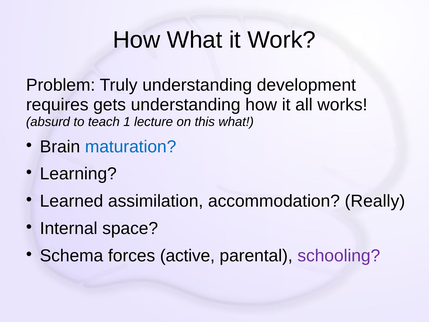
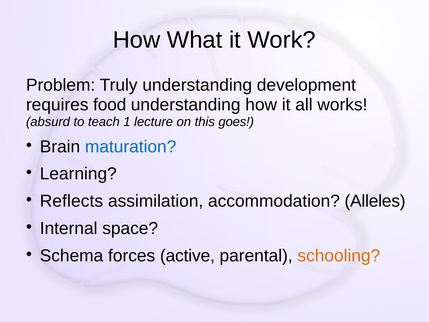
gets: gets -> food (110, 105)
this what: what -> goes (236, 122)
Learned: Learned -> Reflects (71, 201)
Really: Really -> Alleles (375, 201)
schooling colour: purple -> orange (339, 256)
